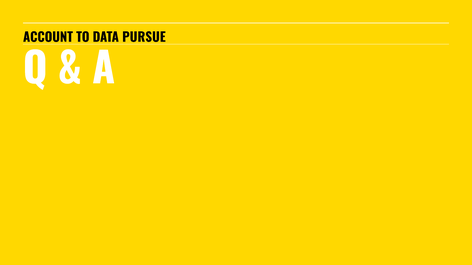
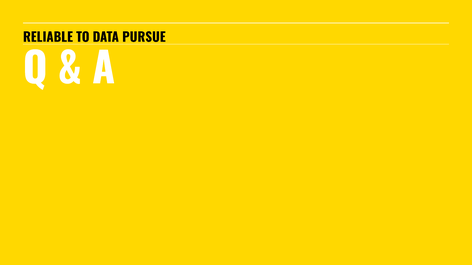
ACCOUNT: ACCOUNT -> RELIABLE (48, 38)
